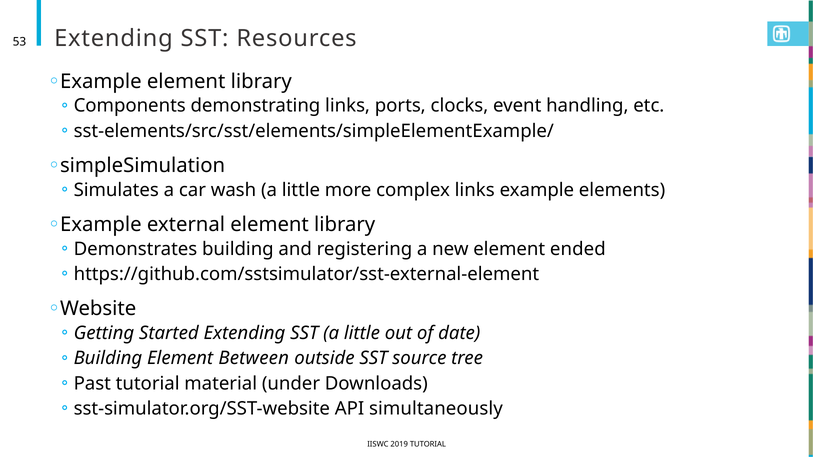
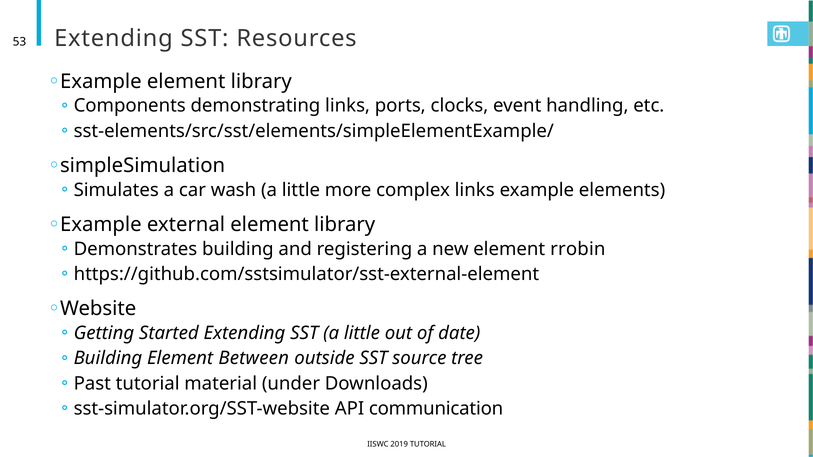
ended: ended -> rrobin (578, 249)
simultaneously: simultaneously -> communication (436, 409)
